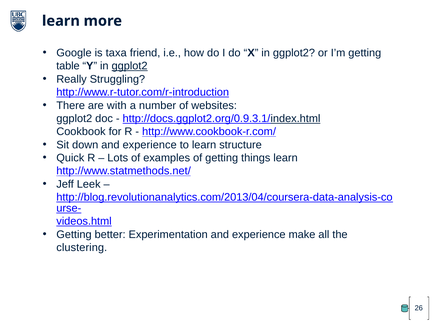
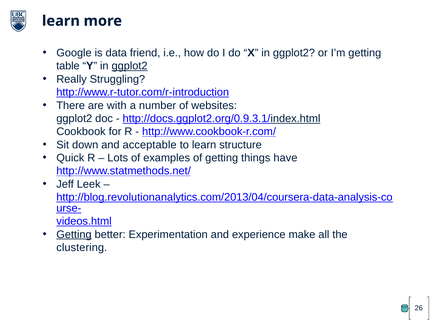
taxa: taxa -> data (116, 53)
down and experience: experience -> acceptable (150, 145)
things learn: learn -> have (285, 158)
Getting underline: none -> present (74, 235)
